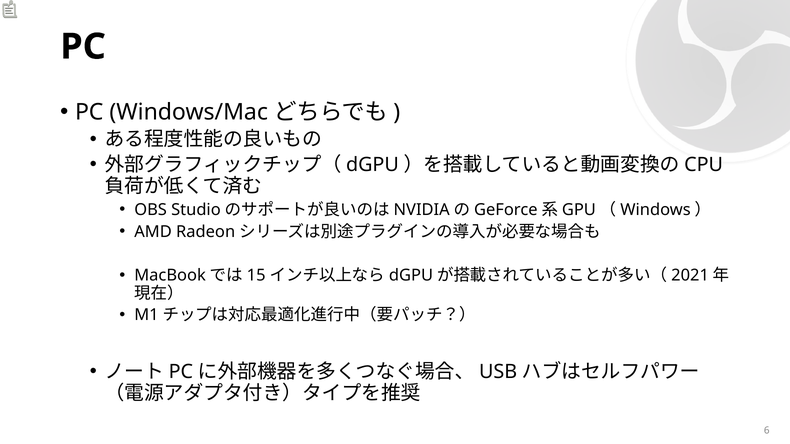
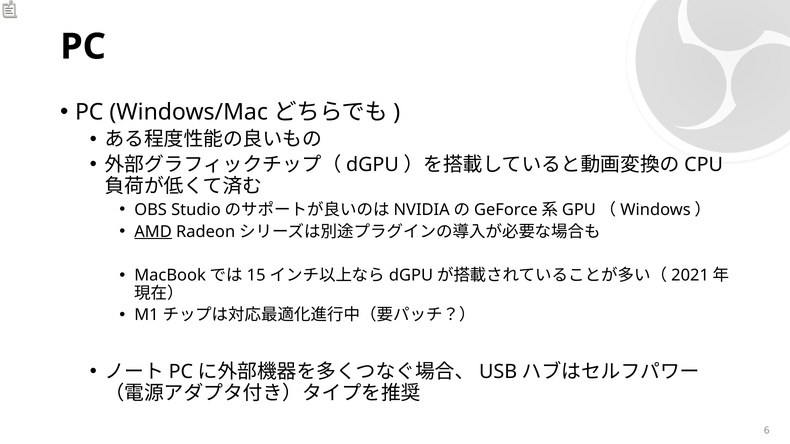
AMD underline: none -> present (153, 232)
